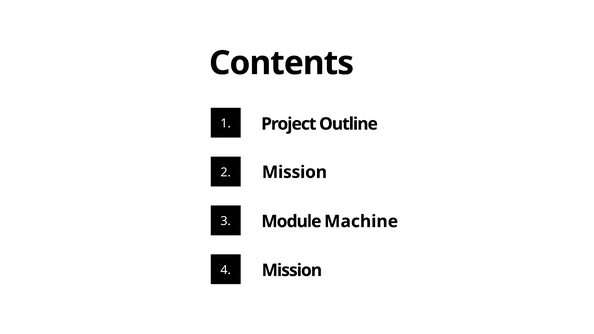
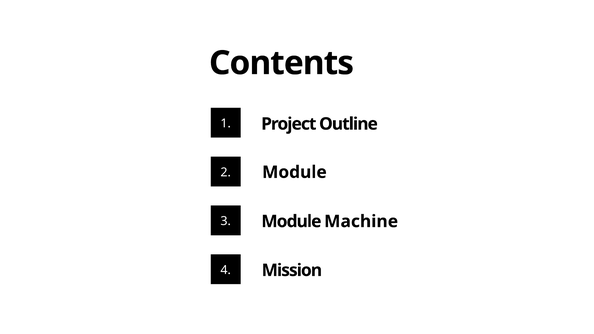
Mission: Mission -> Module (294, 172)
